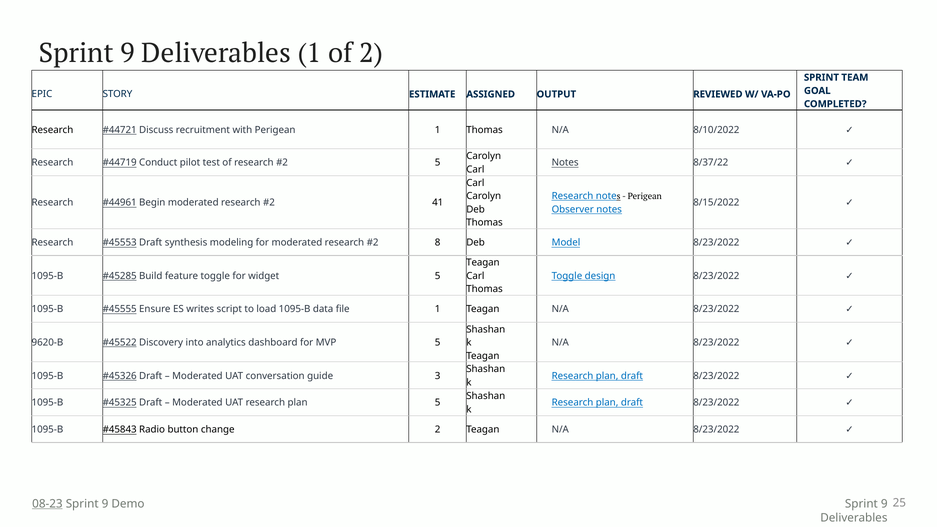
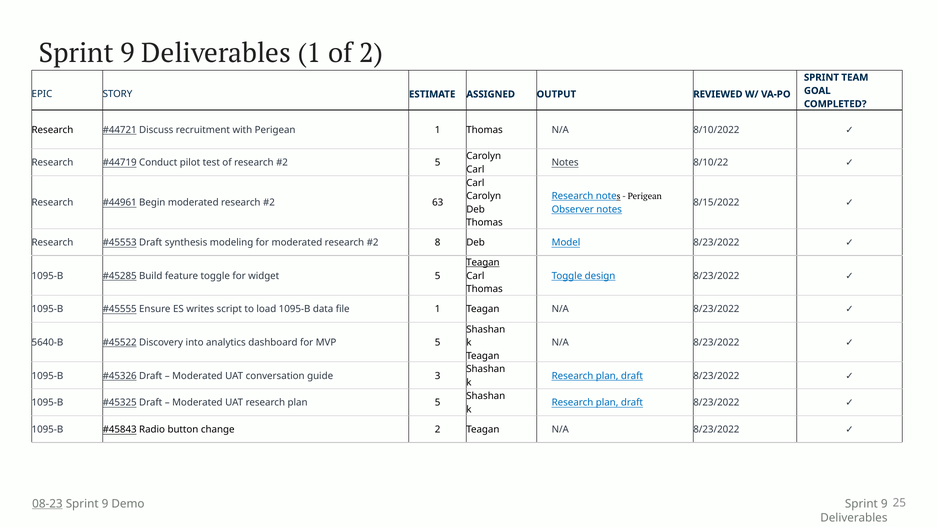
8/37/22: 8/37/22 -> 8/10/22 (711, 163)
41: 41 -> 63 (438, 203)
Teagan underline: none -> present (483, 263)
9620-B: 9620-B -> 5640-B (47, 343)
